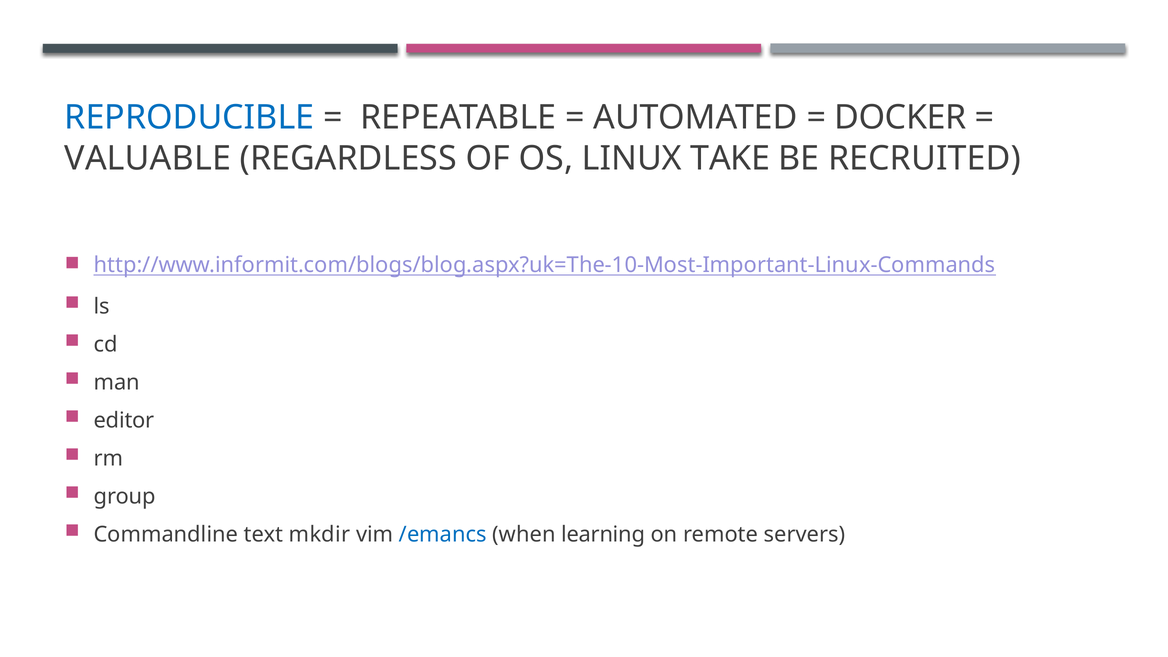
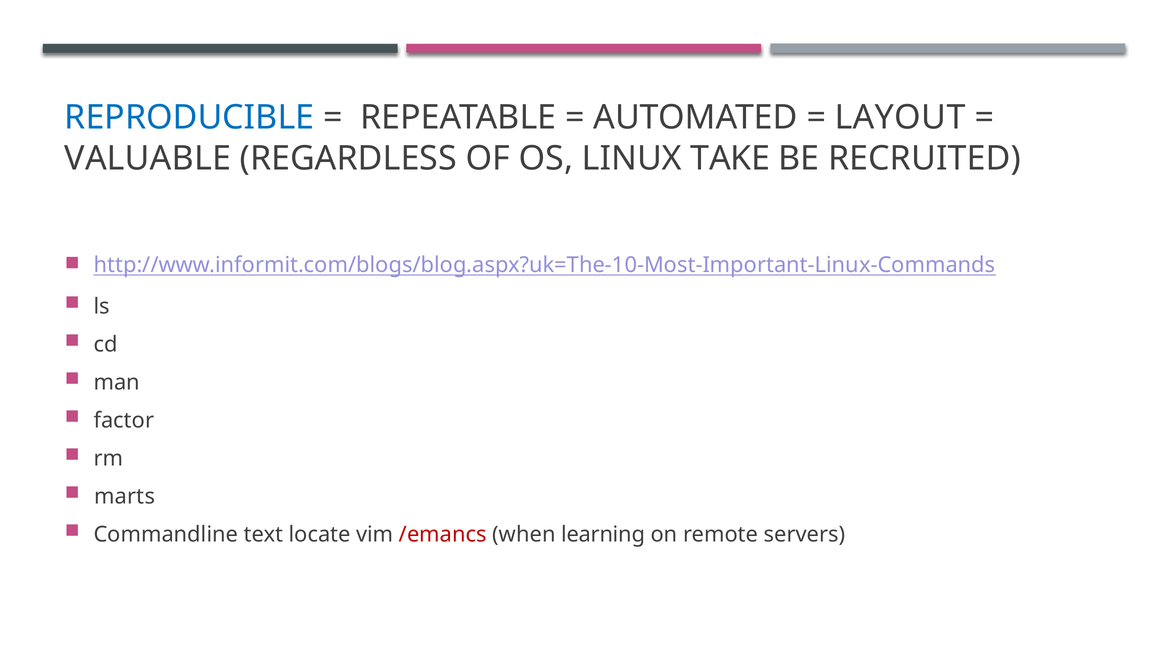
DOCKER: DOCKER -> LAYOUT (900, 118)
editor: editor -> factor (124, 421)
group: group -> marts (125, 497)
mkdir: mkdir -> locate (320, 535)
/emancs colour: blue -> red (443, 535)
